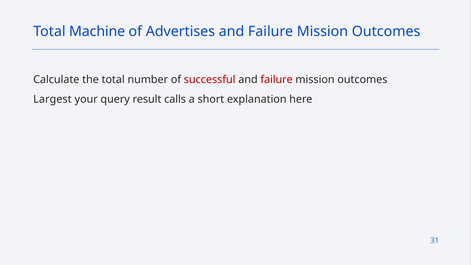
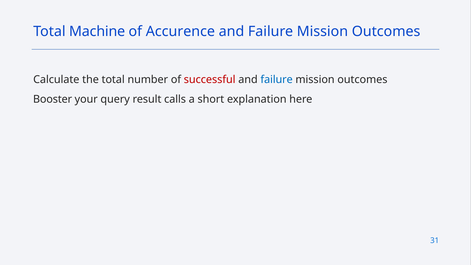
Advertises: Advertises -> Accurence (180, 31)
failure colour: red -> blue (277, 79)
Largest: Largest -> Booster (53, 99)
